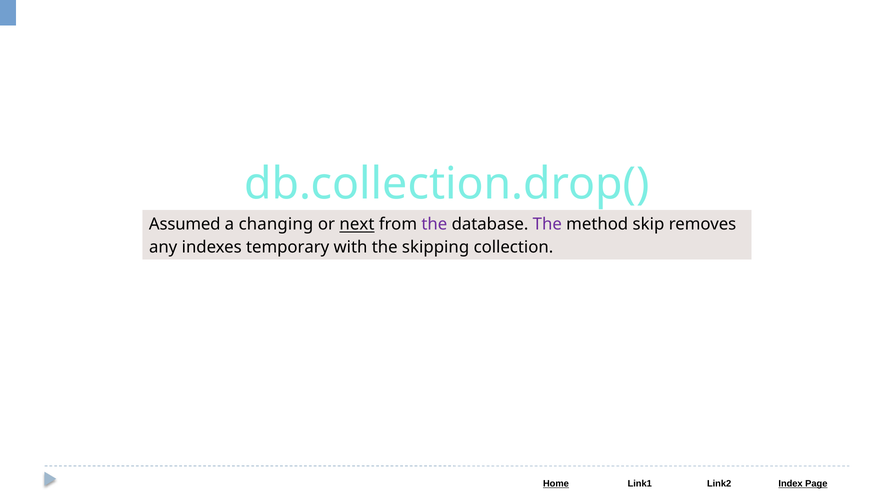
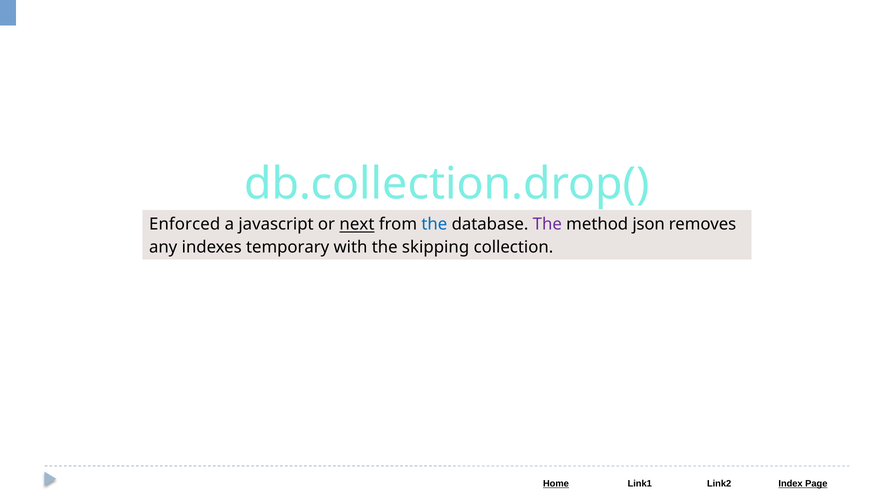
Assumed: Assumed -> Enforced (185, 224)
changing: changing -> javascript (276, 224)
the colour: purple -> blue (434, 224)
skip: skip -> json (649, 224)
